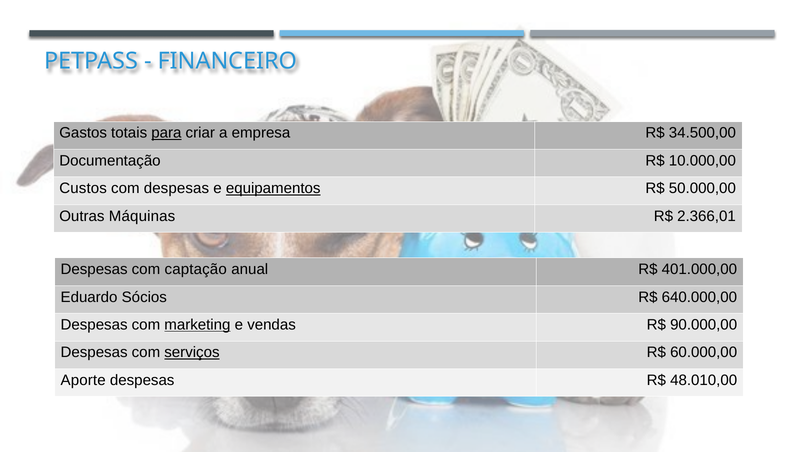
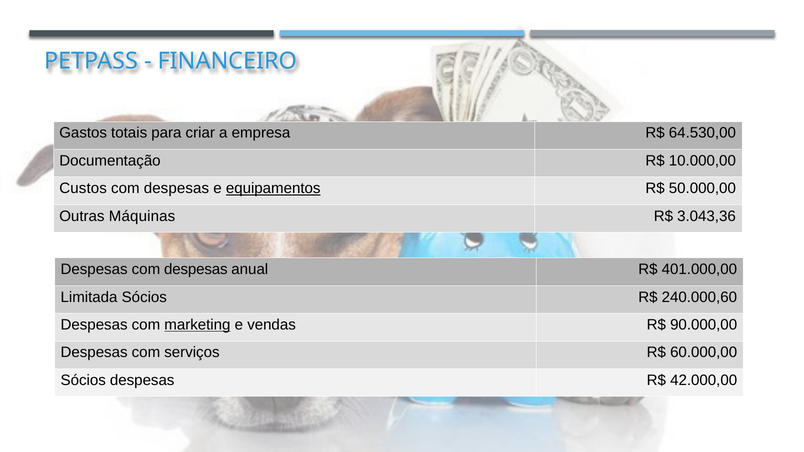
para underline: present -> none (166, 133)
34.500,00: 34.500,00 -> 64.530,00 (702, 133)
2.366,01: 2.366,01 -> 3.043,36 (706, 216)
Despesas com captação: captação -> despesas (196, 270)
Eduardo: Eduardo -> Limitada (89, 297)
640.000,00: 640.000,00 -> 240.000,60 (699, 297)
serviços underline: present -> none (192, 353)
Aporte: Aporte -> Sócios (83, 380)
48.010,00: 48.010,00 -> 42.000,00 (704, 380)
